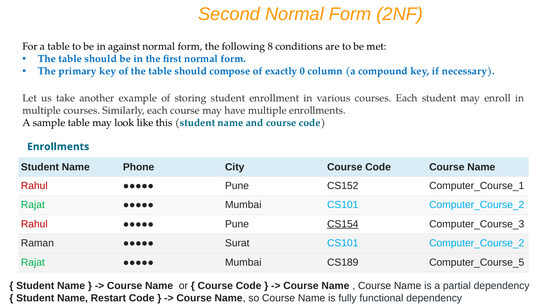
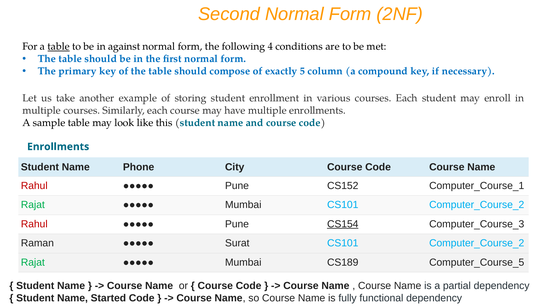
table underline: none -> present (59, 46)
8: 8 -> 4 (270, 46)
0: 0 -> 5 (302, 71)
Restart: Restart -> Started (108, 298)
